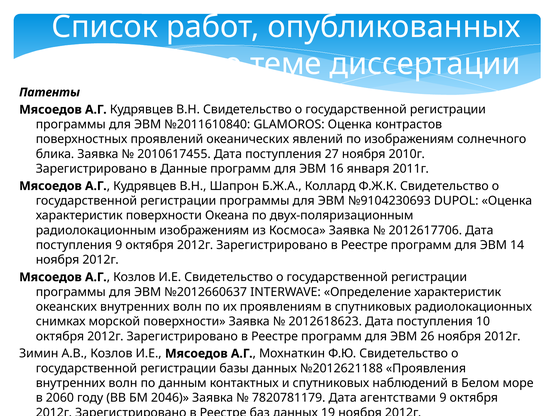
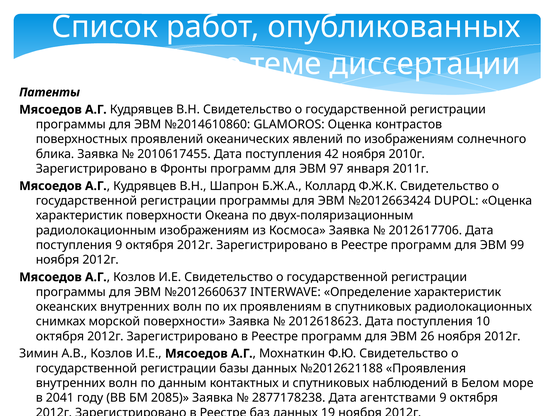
№2011610840: №2011610840 -> №2014610860 (207, 124)
27: 27 -> 42 (332, 154)
Данные: Данные -> Фронты (184, 169)
16: 16 -> 97 (337, 169)
№9104230693: №9104230693 -> №2012663424 (389, 201)
14: 14 -> 99 (517, 245)
2060: 2060 -> 2041 (60, 397)
2046: 2046 -> 2085 (170, 397)
7820781179: 7820781179 -> 2877178238 (289, 397)
